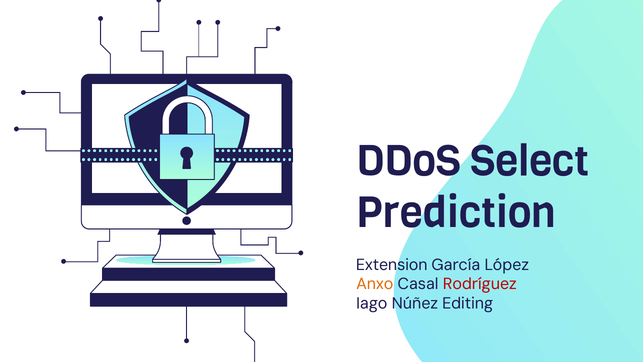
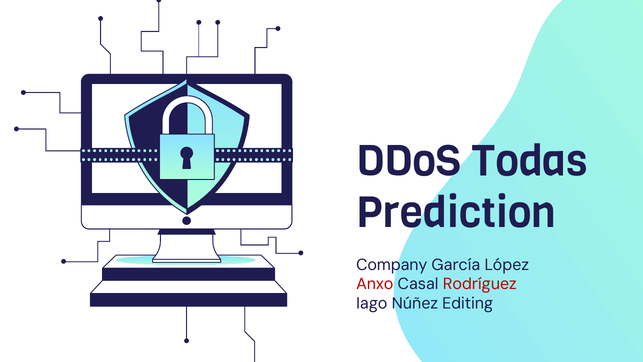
Select: Select -> Todas (530, 161)
Extension: Extension -> Company (392, 265)
Anxo colour: orange -> red (375, 284)
